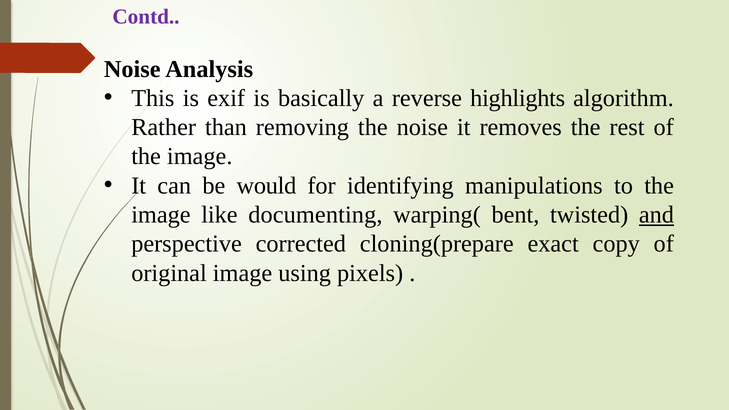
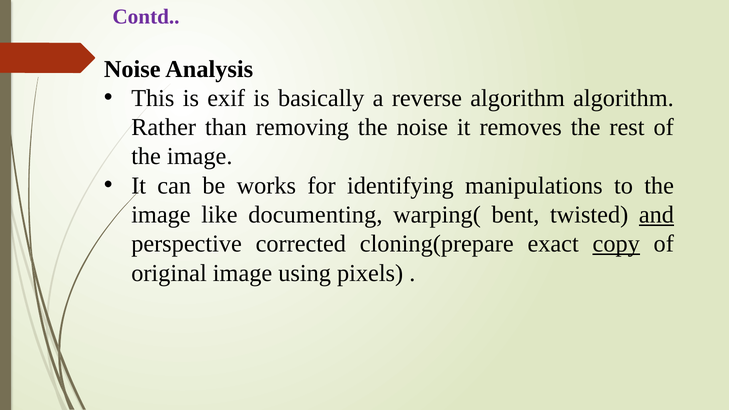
reverse highlights: highlights -> algorithm (518, 98)
would: would -> works (266, 186)
copy underline: none -> present (616, 244)
